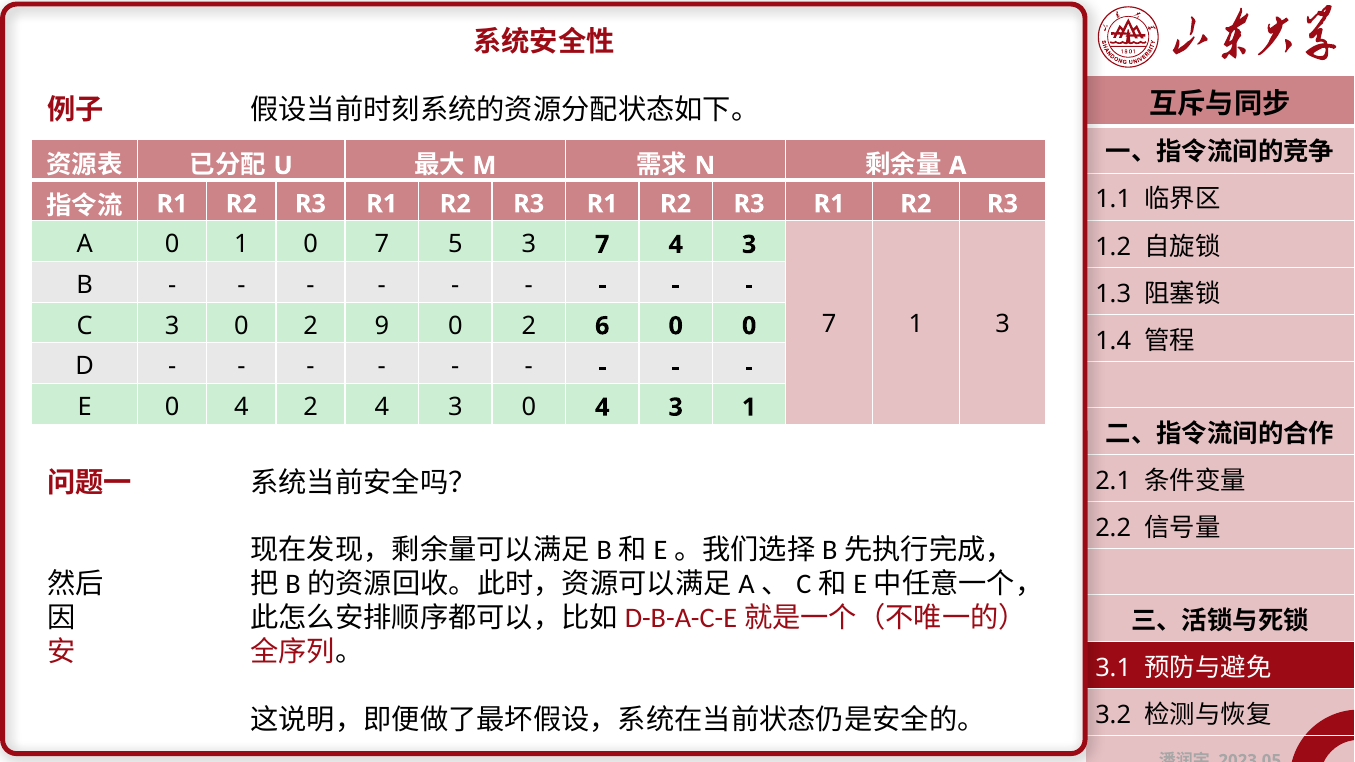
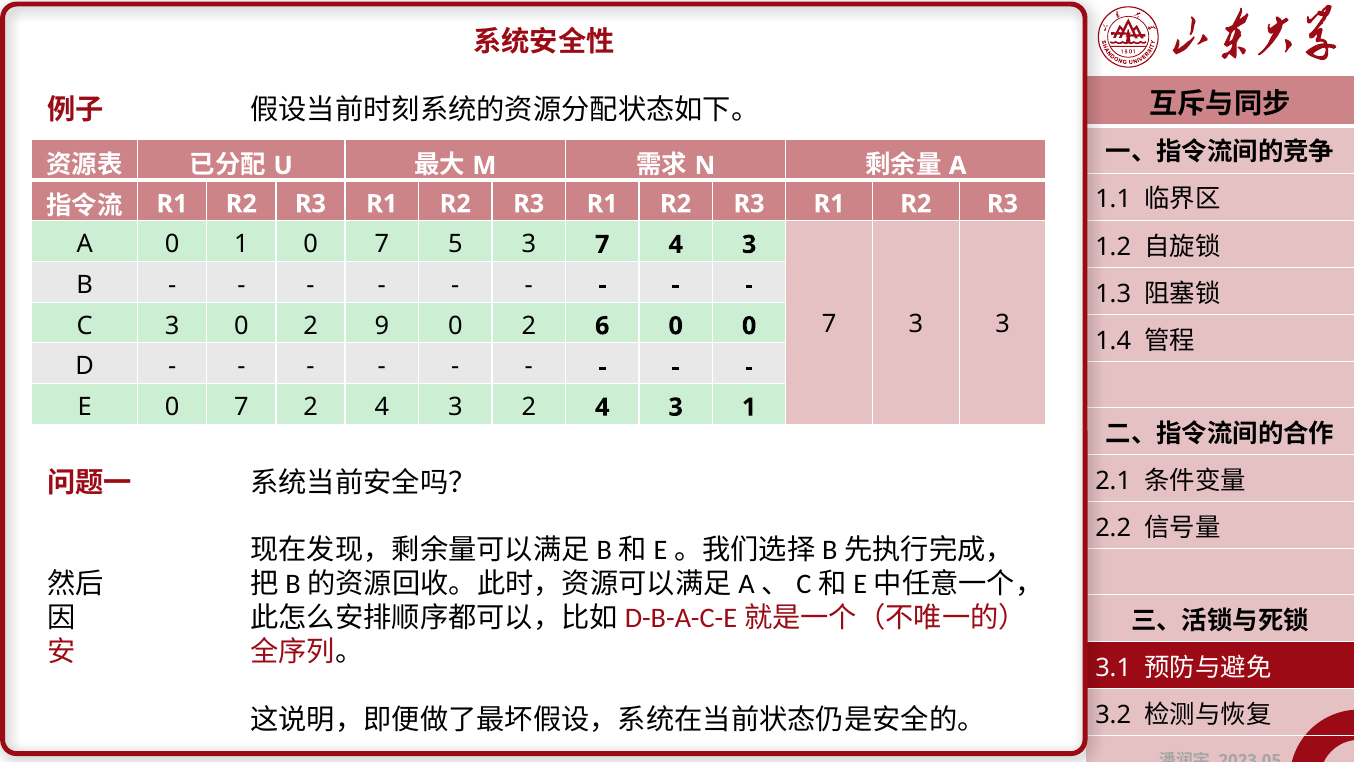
7 1: 1 -> 3 (916, 324)
E 0 4: 4 -> 7 (241, 407)
4 3 0: 0 -> 2 (529, 407)
